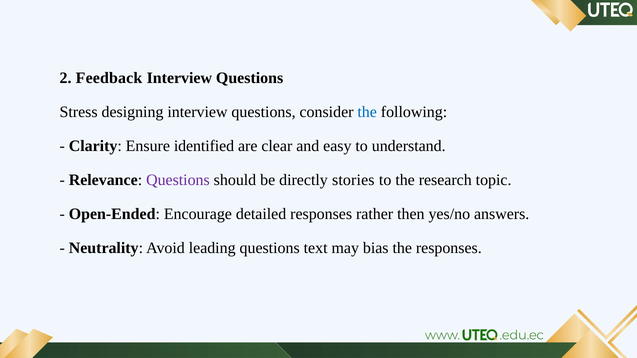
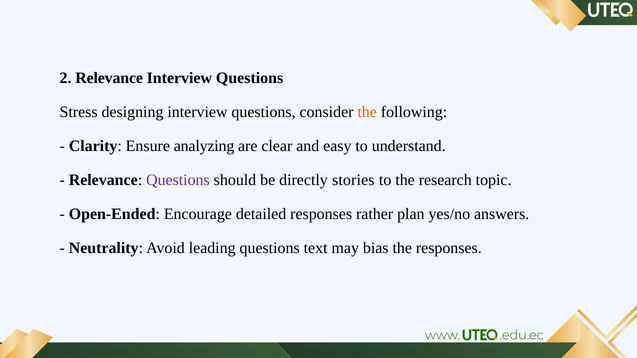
2 Feedback: Feedback -> Relevance (109, 78)
the colour: blue -> orange (367, 112)
identified: identified -> analyzing (204, 146)
then: then -> plan (411, 214)
